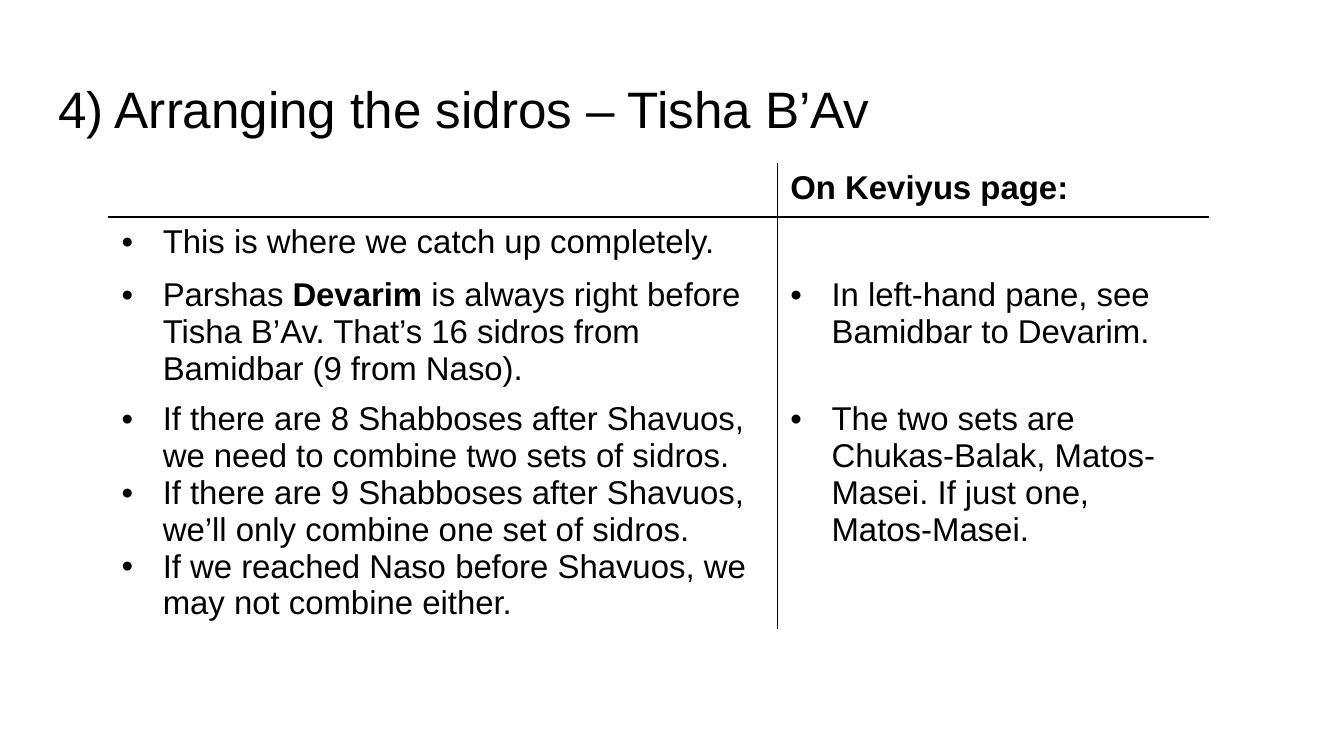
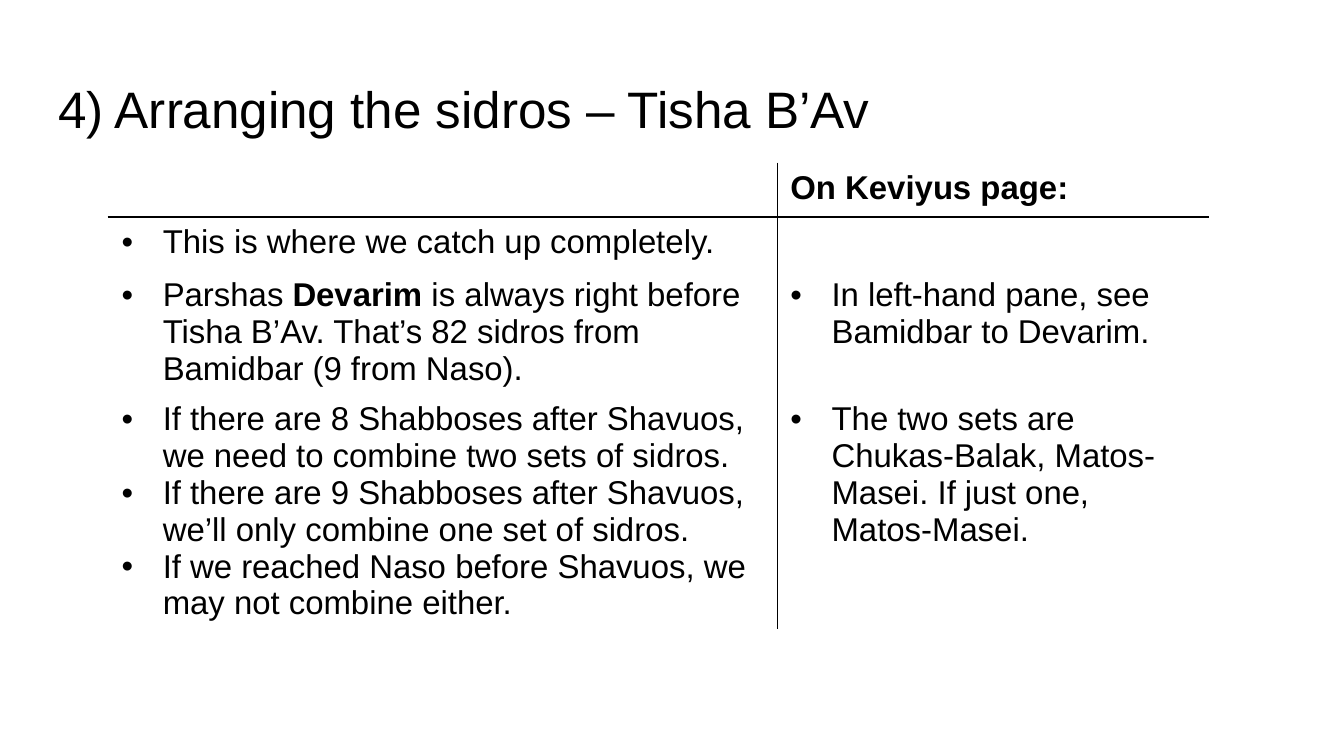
16: 16 -> 82 (450, 333)
